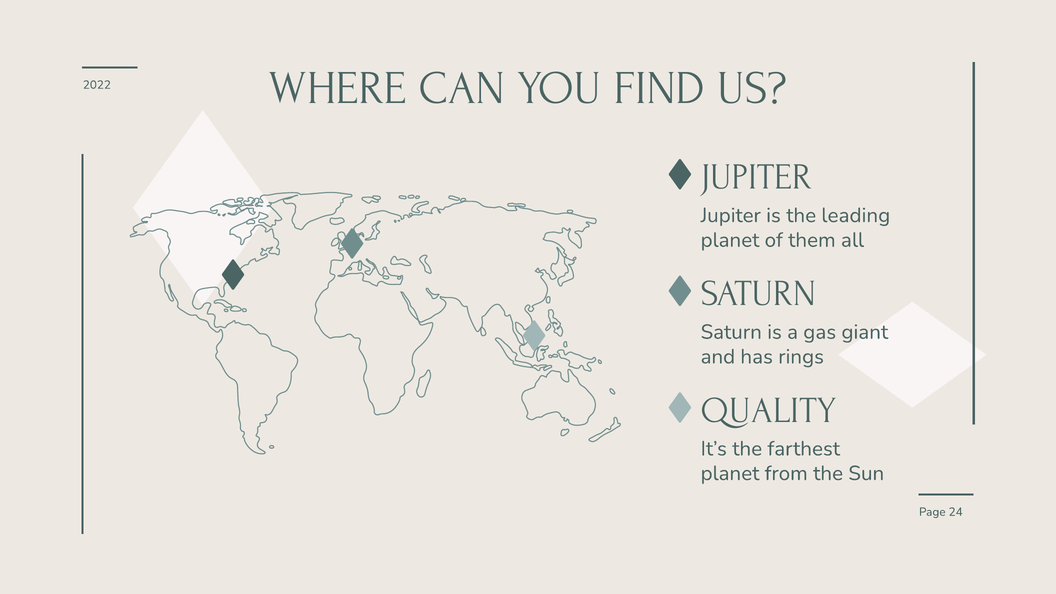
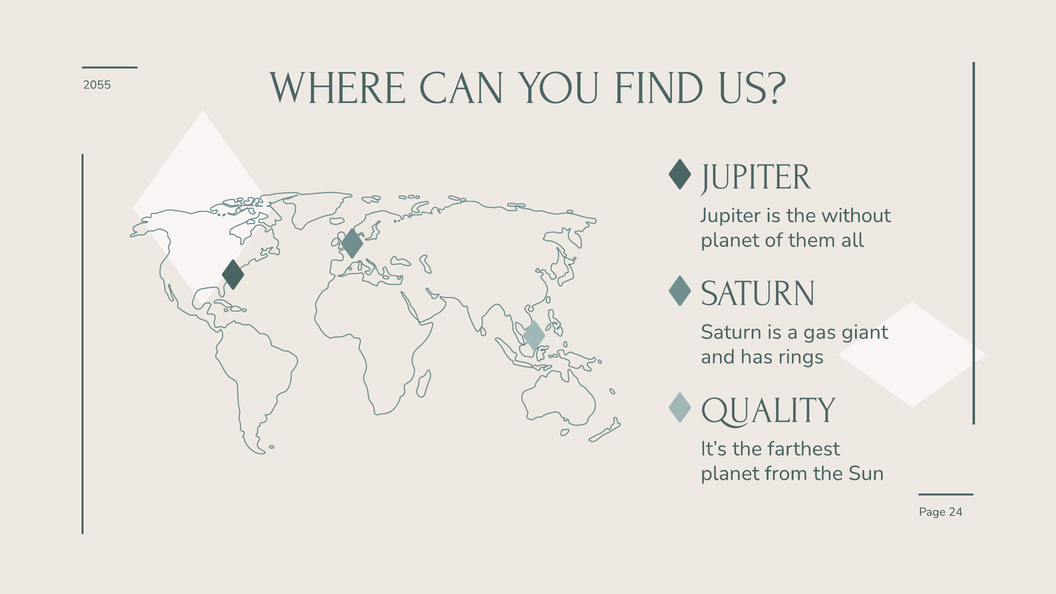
2022: 2022 -> 2055 (97, 85)
leading: leading -> without (856, 215)
